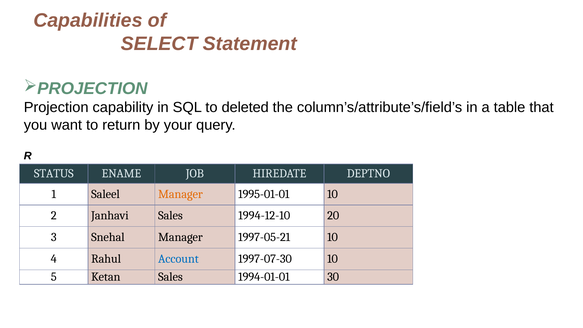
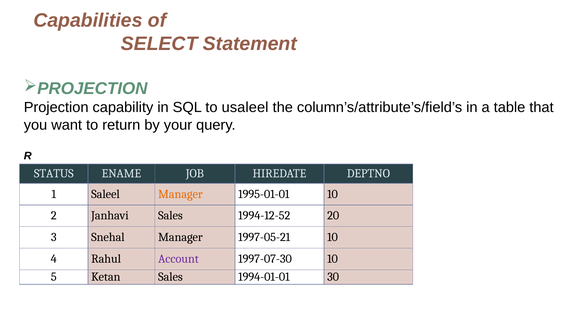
deleted: deleted -> usaleel (245, 107)
1994-12-10: 1994-12-10 -> 1994-12-52 (264, 216)
Account colour: blue -> purple (178, 259)
